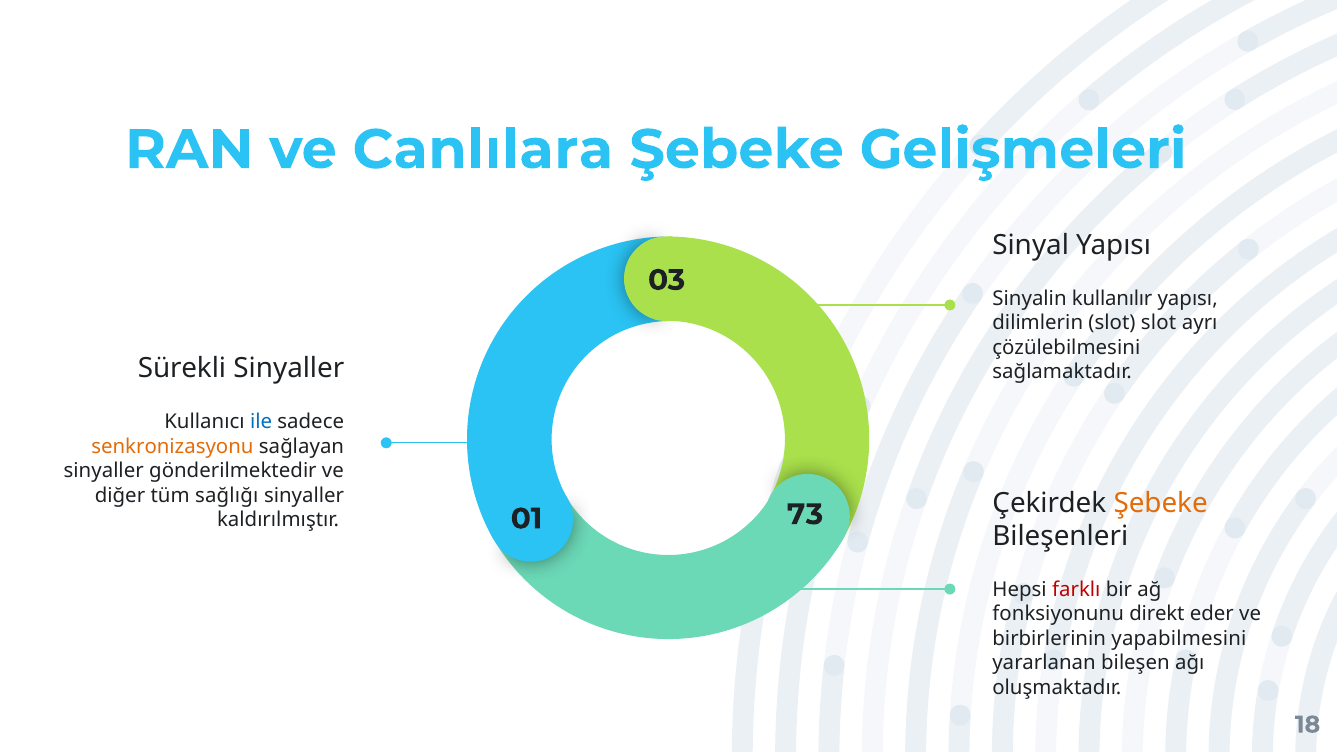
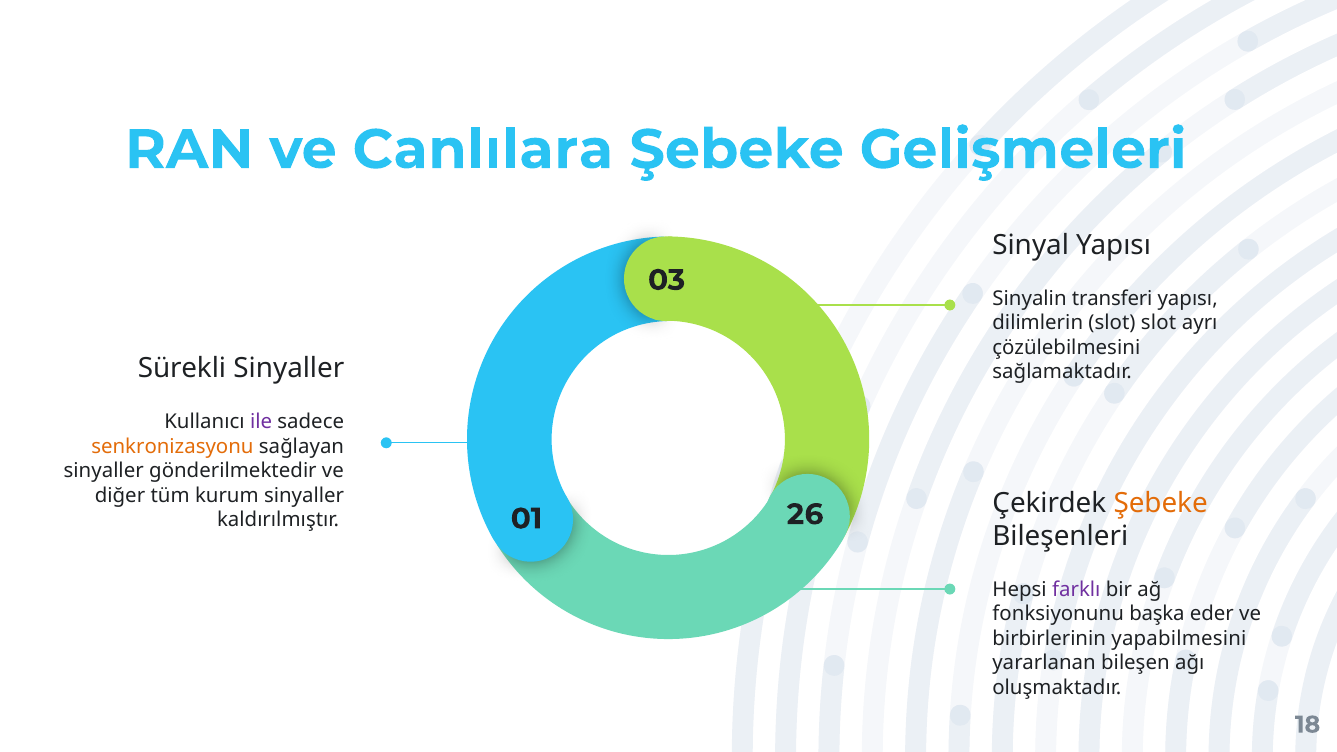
kullanılır: kullanılır -> transferi (1112, 299)
ile colour: blue -> purple (261, 422)
sağlığı: sağlığı -> kurum (227, 495)
73: 73 -> 26 (805, 514)
farklı colour: red -> purple (1076, 590)
direkt: direkt -> başka (1157, 614)
